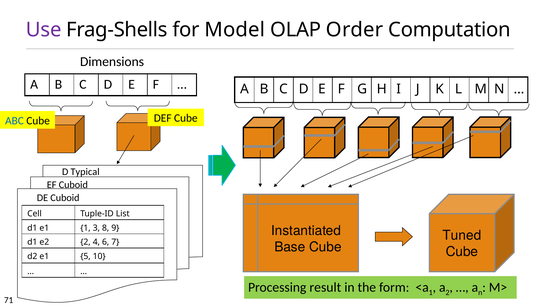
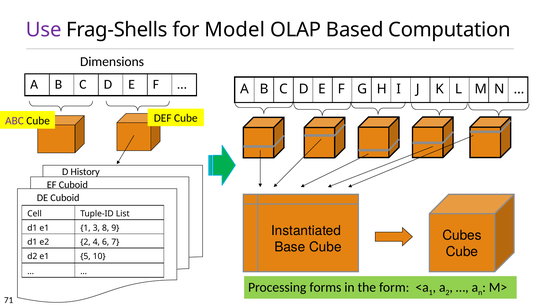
Order: Order -> Based (355, 30)
ABC colour: blue -> purple (14, 121)
Typical: Typical -> History (85, 172)
Tuned: Tuned -> Cubes (462, 235)
result: result -> forms (325, 287)
